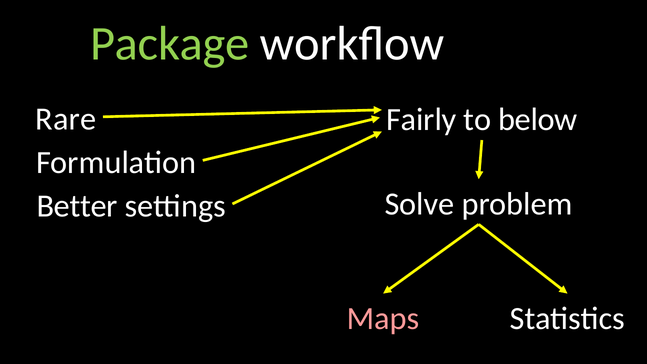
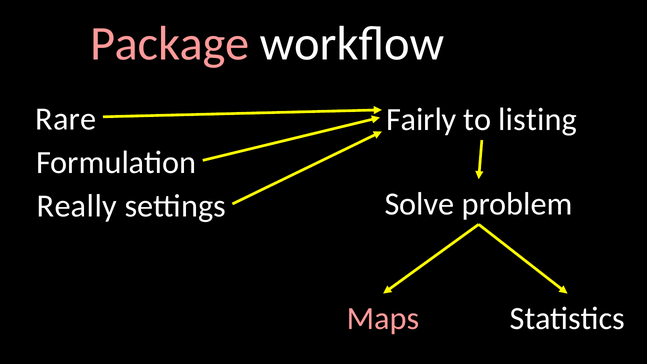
Package colour: light green -> pink (170, 44)
below: below -> listing (538, 120)
Better: Better -> Really (77, 206)
